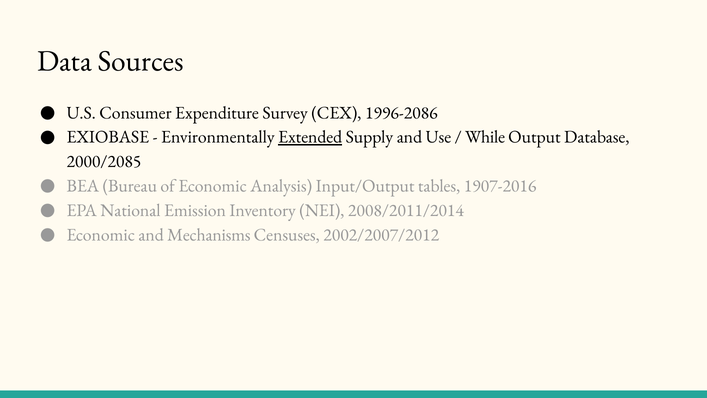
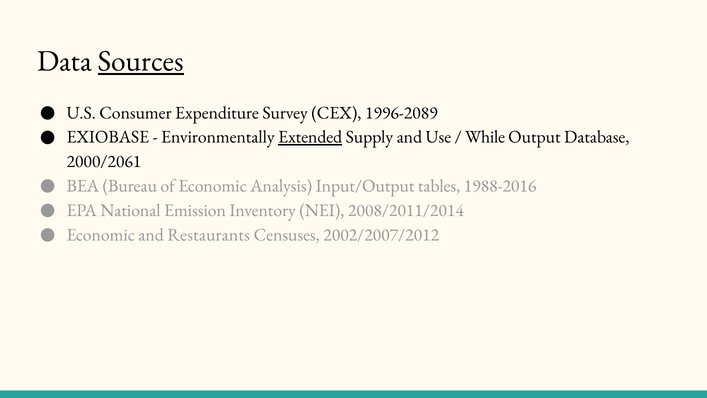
Sources underline: none -> present (141, 61)
1996-2086: 1996-2086 -> 1996-2089 (401, 113)
2000/2085: 2000/2085 -> 2000/2061 (104, 161)
1907-2016: 1907-2016 -> 1988-2016 (500, 186)
Mechanisms: Mechanisms -> Restaurants (209, 235)
